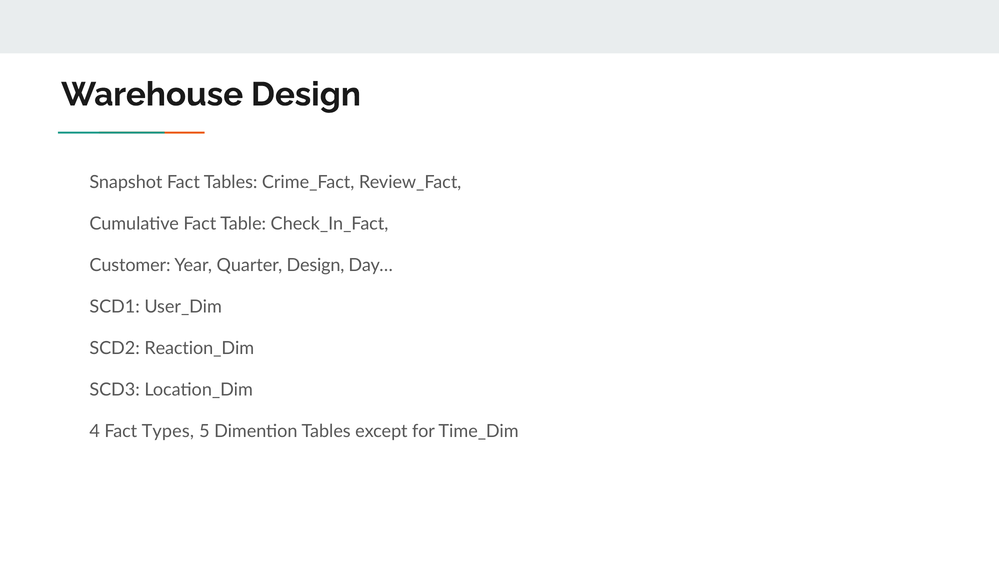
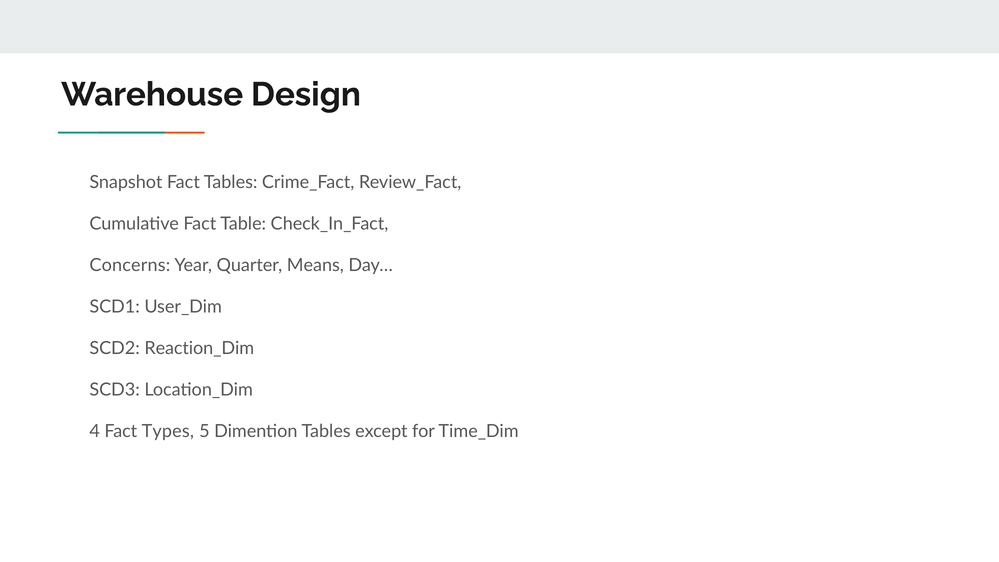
Customer: Customer -> Concerns (130, 266)
Quarter Design: Design -> Means (315, 266)
